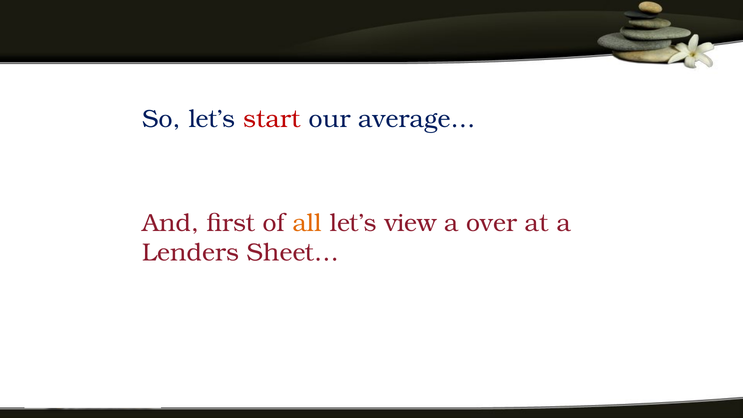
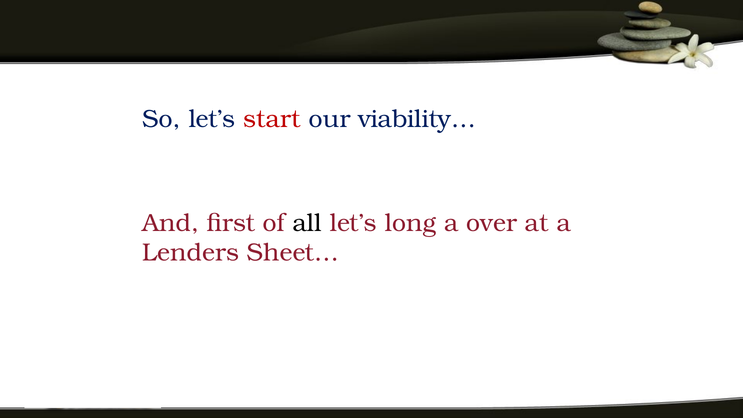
average…: average… -> viability… (417, 119)
all colour: orange -> black (307, 223)
view: view -> long (410, 223)
